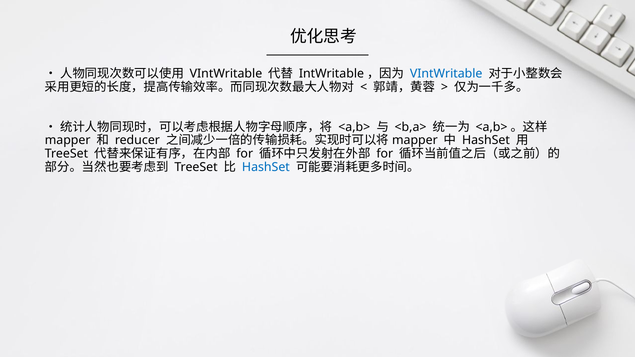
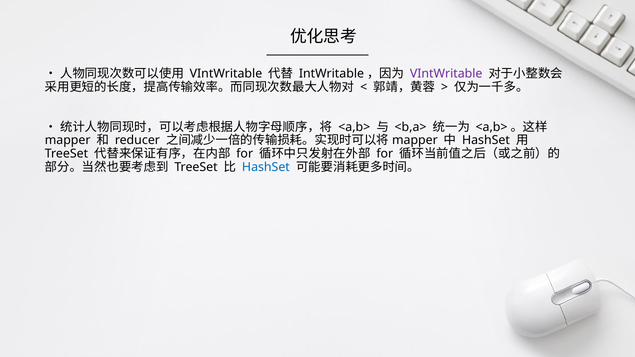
VIntWritable colour: blue -> purple (446, 74)
